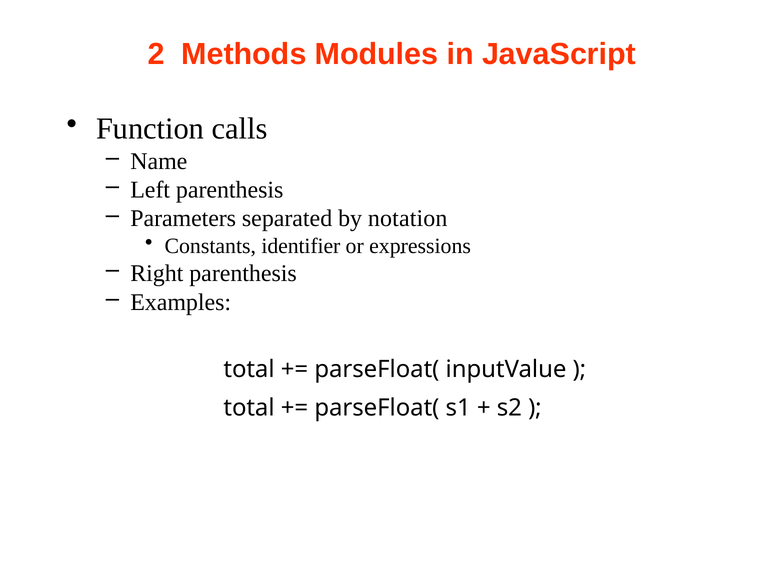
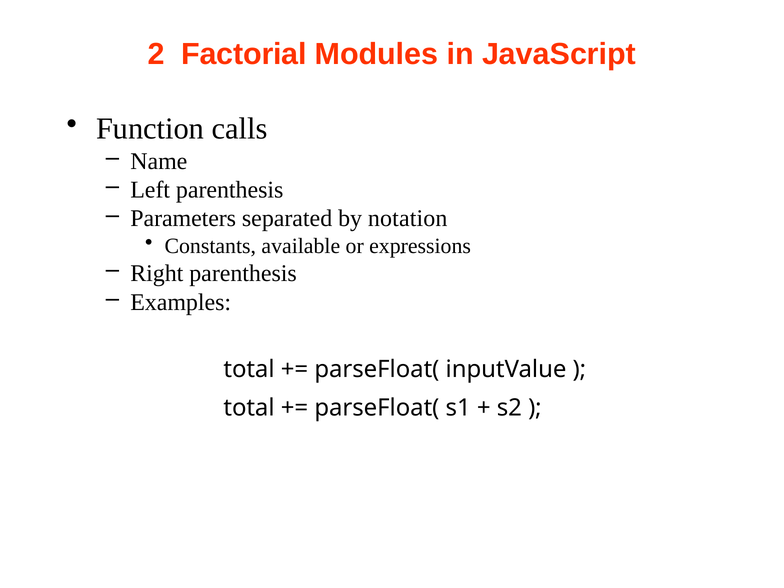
Methods: Methods -> Factorial (244, 54)
identifier: identifier -> available (301, 246)
